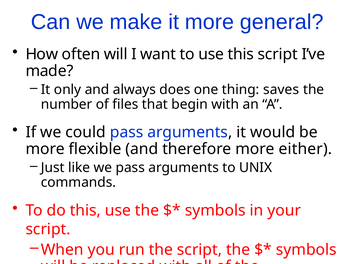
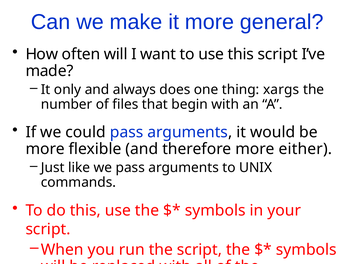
saves: saves -> xargs (281, 90)
